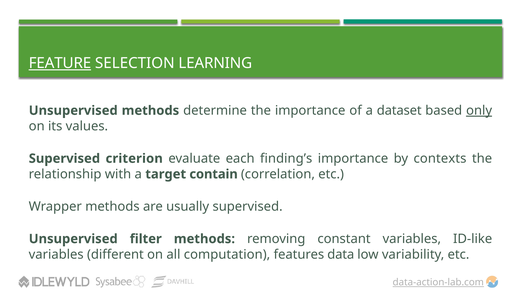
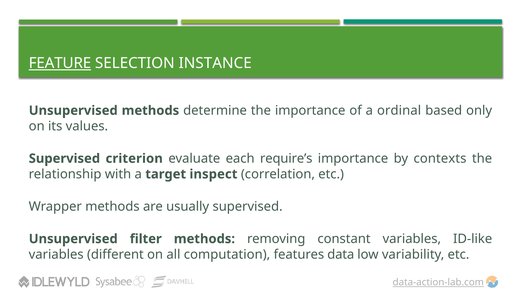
LEARNING: LEARNING -> INSTANCE (215, 63)
dataset: dataset -> ordinal (399, 111)
only underline: present -> none (479, 111)
finding’s: finding’s -> require’s (286, 159)
contain: contain -> inspect (213, 174)
